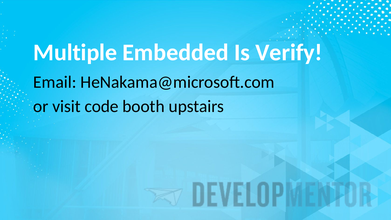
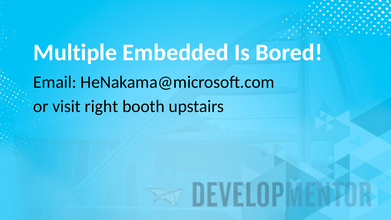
Verify: Verify -> Bored (289, 52)
code: code -> right (101, 106)
